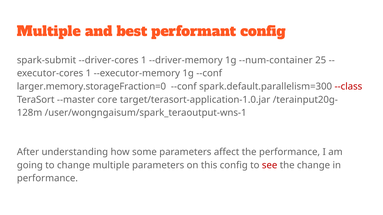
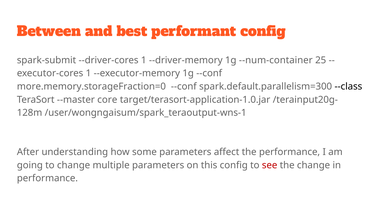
Multiple: Multiple -> Between (49, 32)
larger.memory.storageFraction=0: larger.memory.storageFraction=0 -> more.memory.storageFraction=0 (91, 87)
--class colour: red -> black (348, 87)
